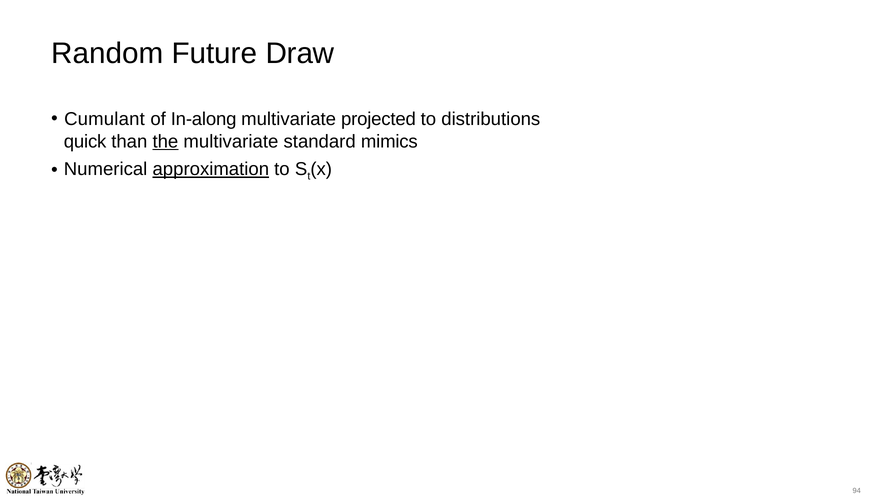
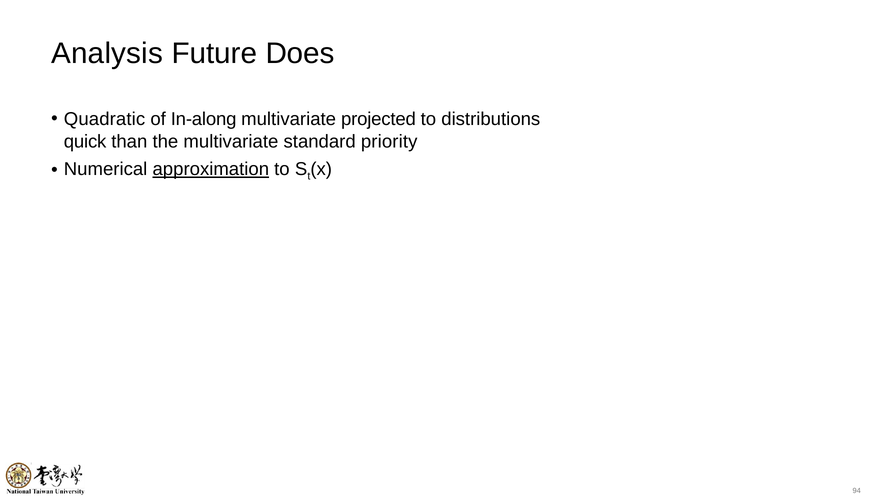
Random: Random -> Analysis (107, 53)
Draw: Draw -> Does (300, 53)
Cumulant: Cumulant -> Quadratic (105, 119)
the underline: present -> none (165, 141)
mimics: mimics -> priority (389, 141)
